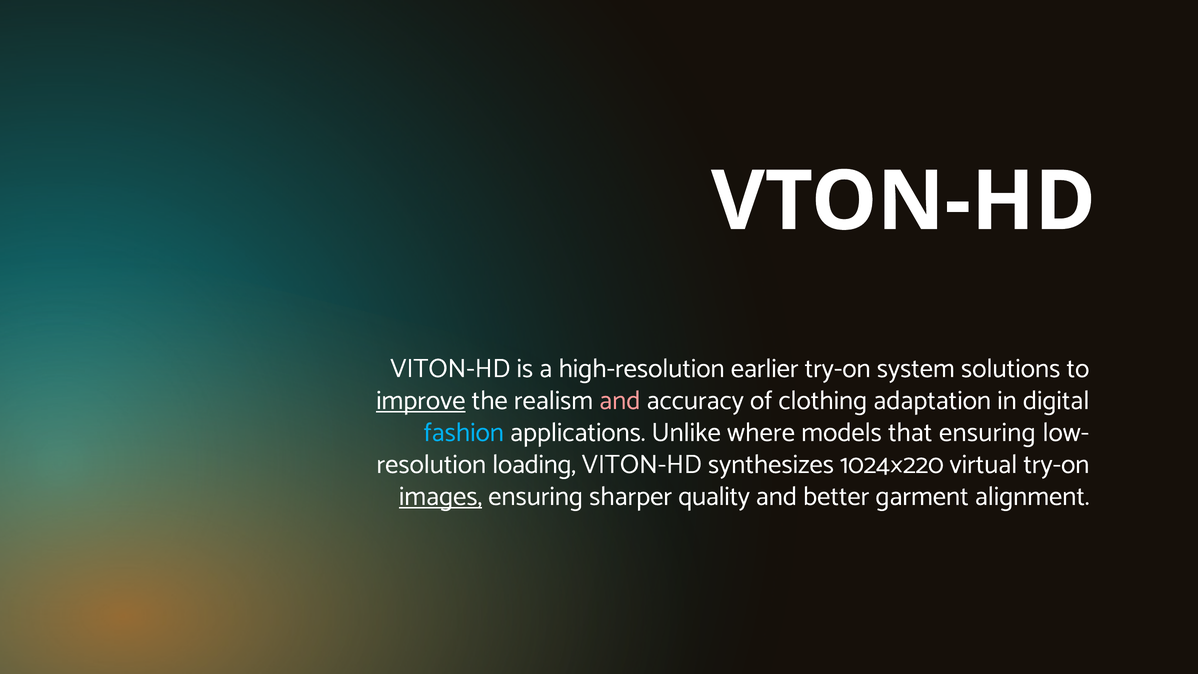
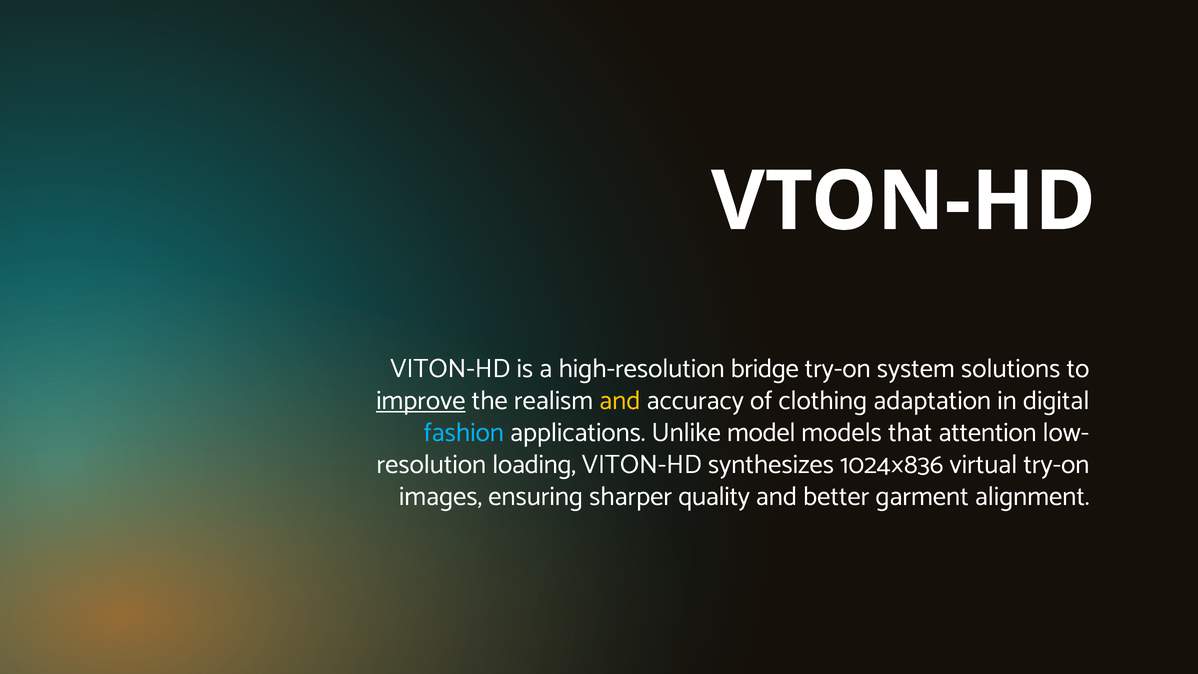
earlier: earlier -> bridge (765, 368)
and colour: pink -> yellow (620, 400)
where: where -> model (761, 432)
that ensuring: ensuring -> attention (988, 432)
1024×220: 1024×220 -> 1024×836 (892, 464)
images underline: present -> none (441, 496)
